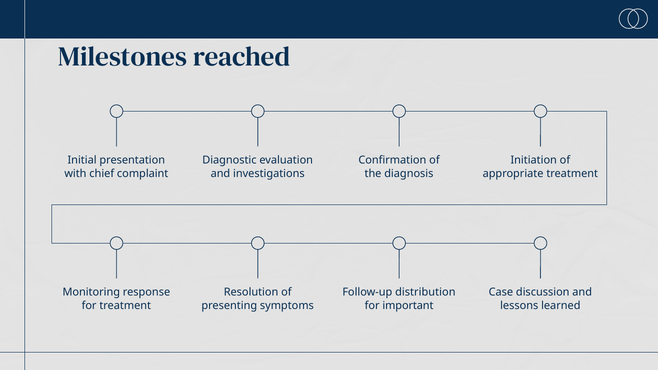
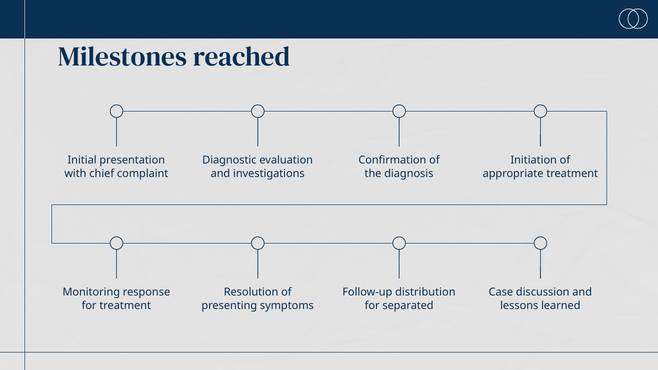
important: important -> separated (408, 306)
